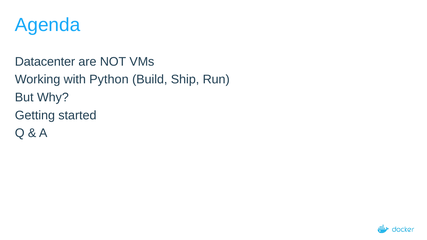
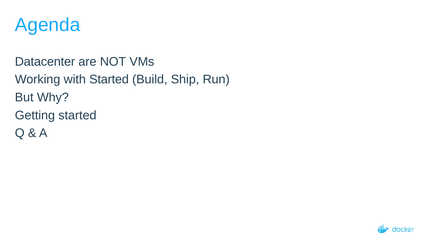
with Python: Python -> Started (109, 80)
